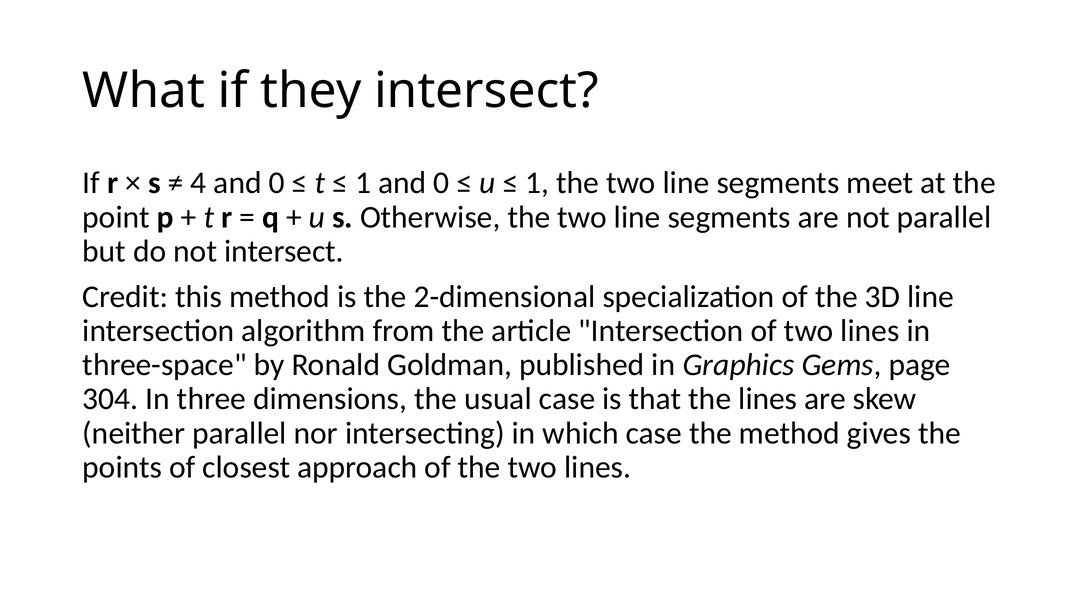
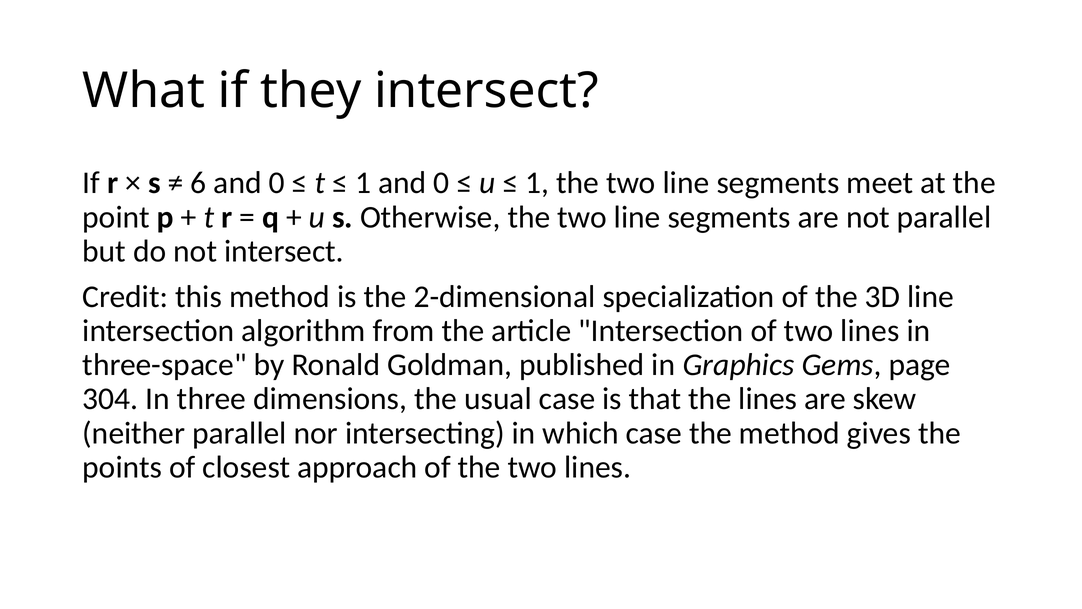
4: 4 -> 6 (198, 183)
